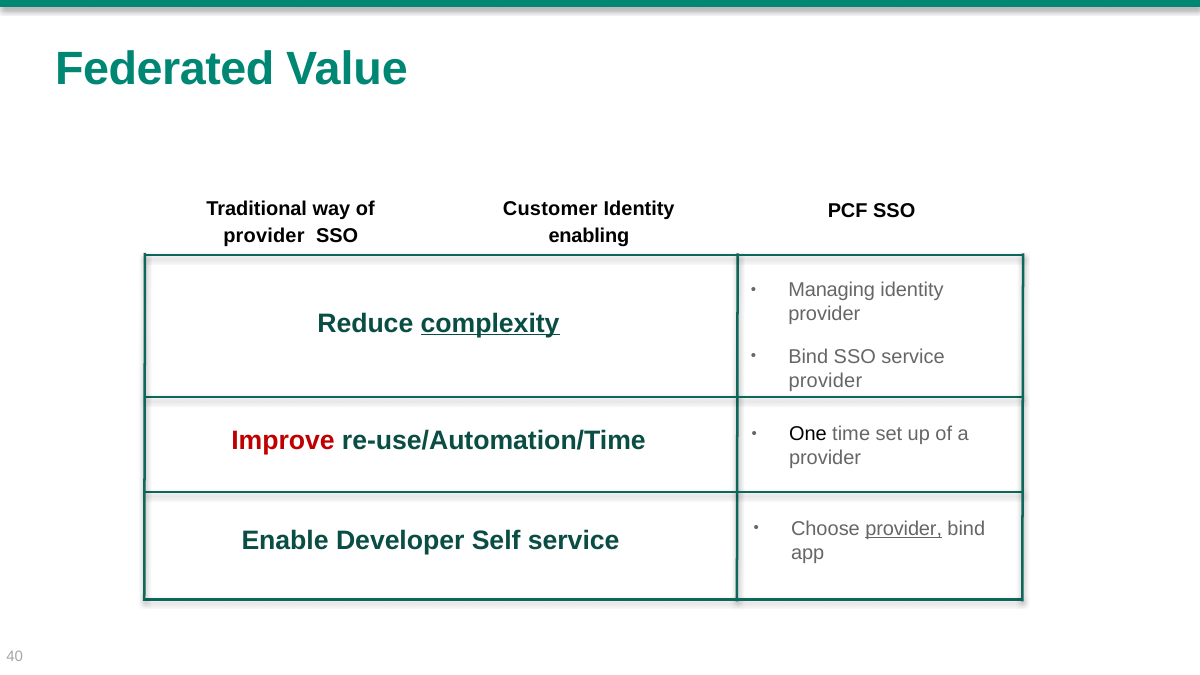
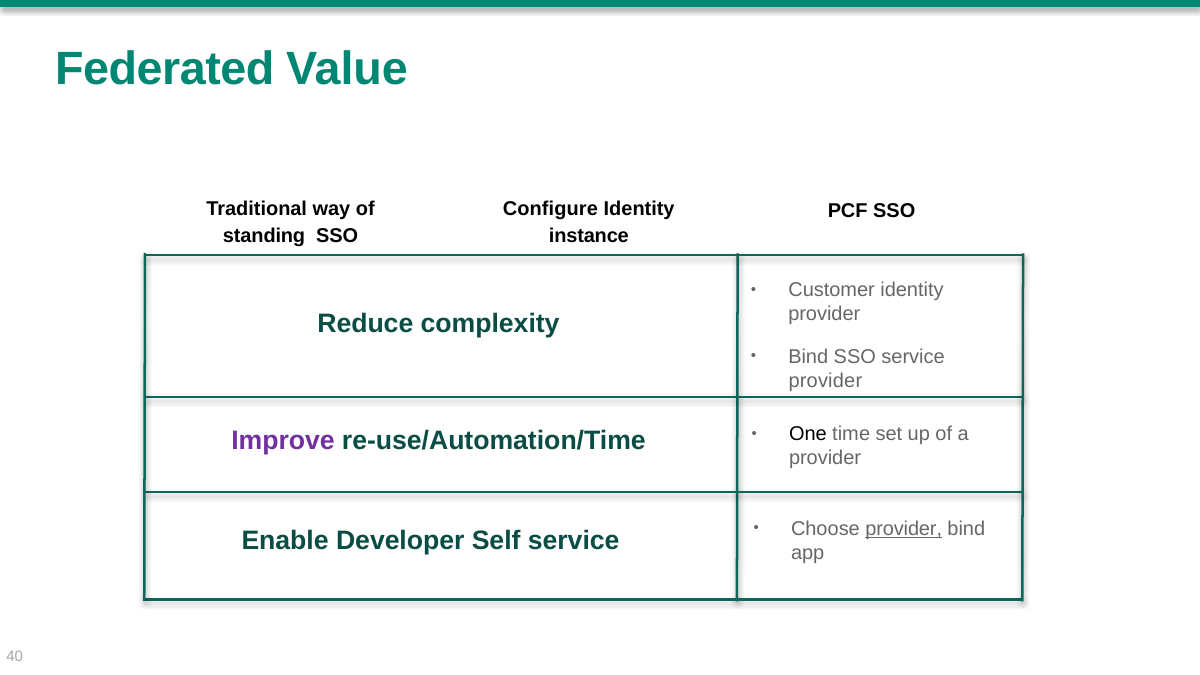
Customer: Customer -> Configure (550, 209)
provider: provider -> standing (264, 236)
enabling: enabling -> instance (589, 236)
Managing: Managing -> Customer (832, 290)
complexity underline: present -> none (490, 323)
Improve colour: red -> purple (283, 441)
